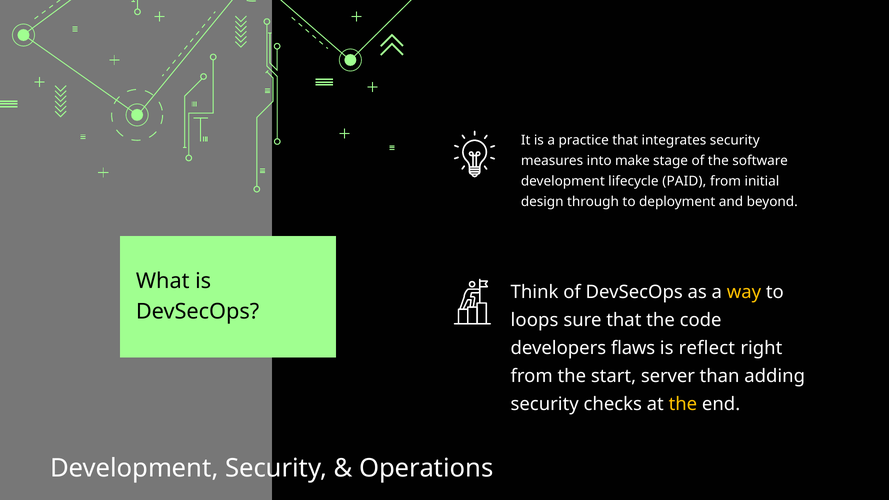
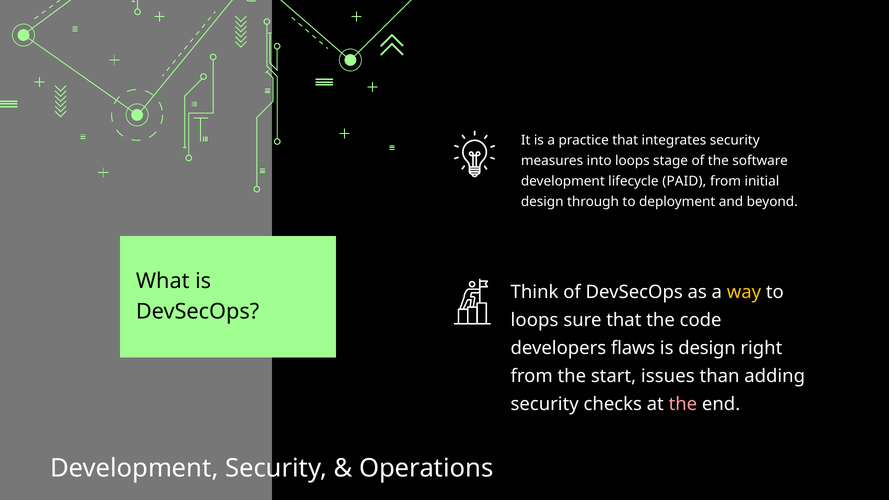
into make: make -> loops (632, 161)
is reflect: reflect -> design (707, 348)
server: server -> issues (668, 376)
the colour: yellow -> pink (683, 404)
